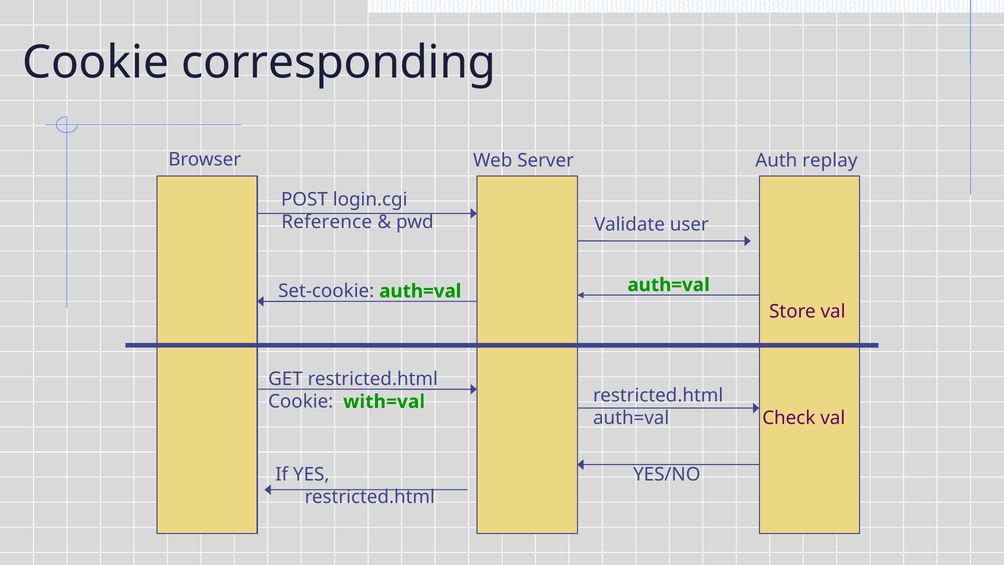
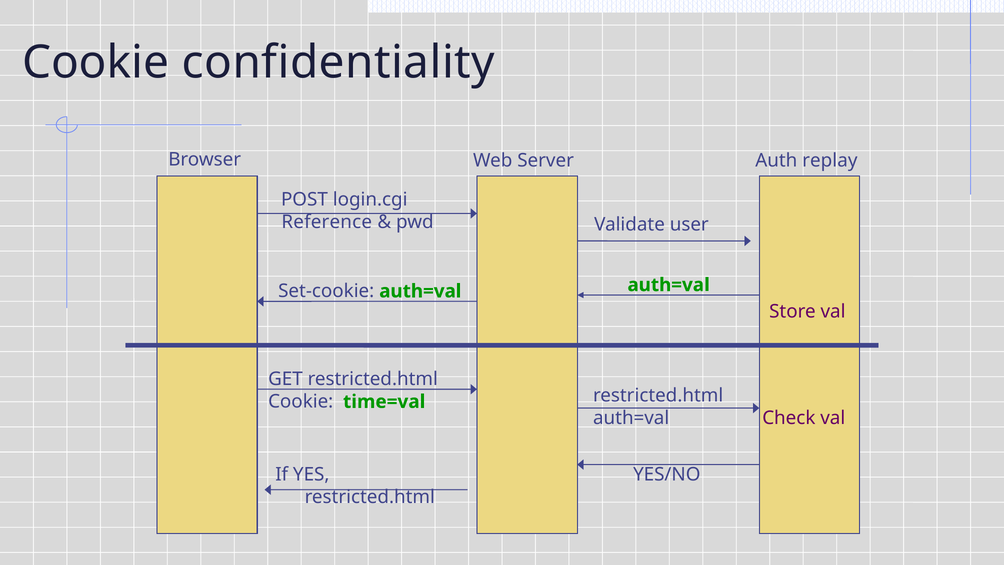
corresponding: corresponding -> confidentiality (338, 62)
with=val: with=val -> time=val (384, 402)
